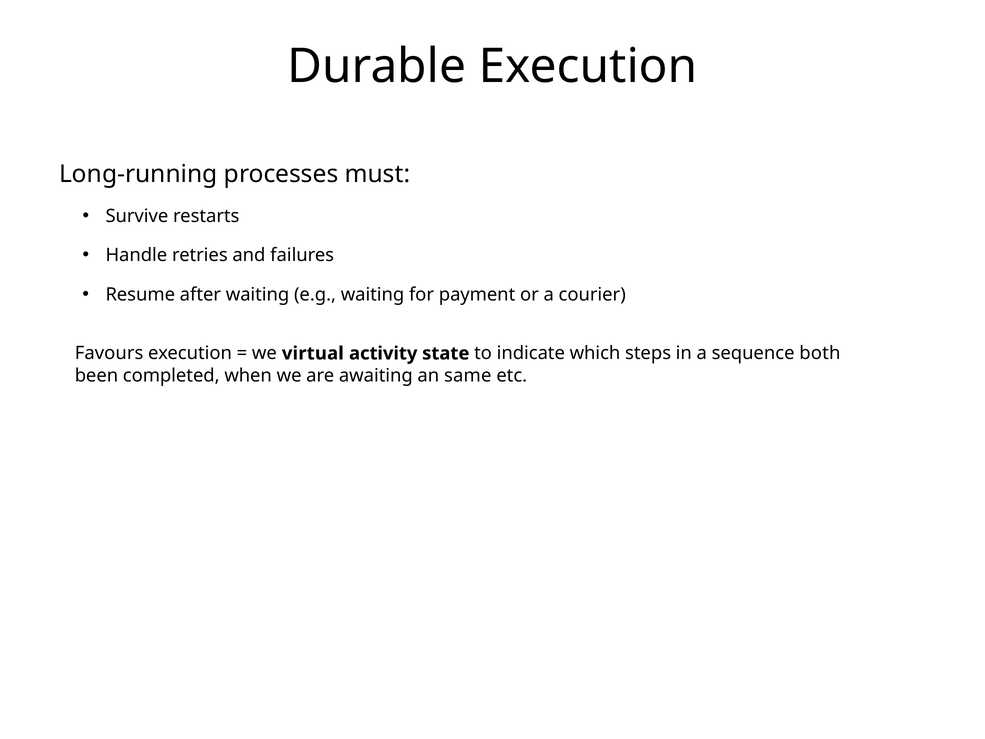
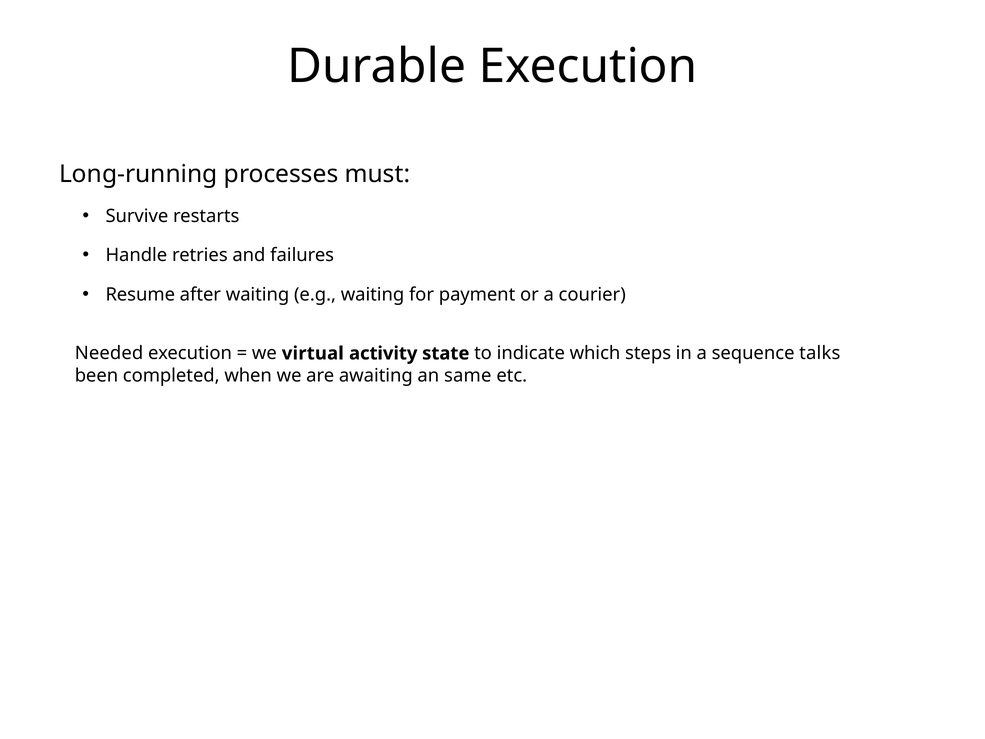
Favours: Favours -> Needed (109, 353)
both: both -> talks (820, 353)
